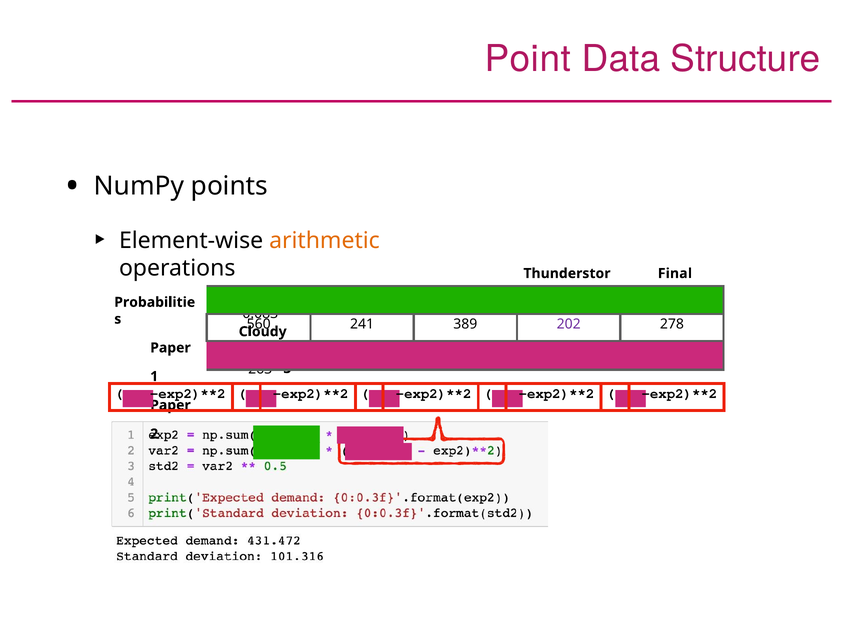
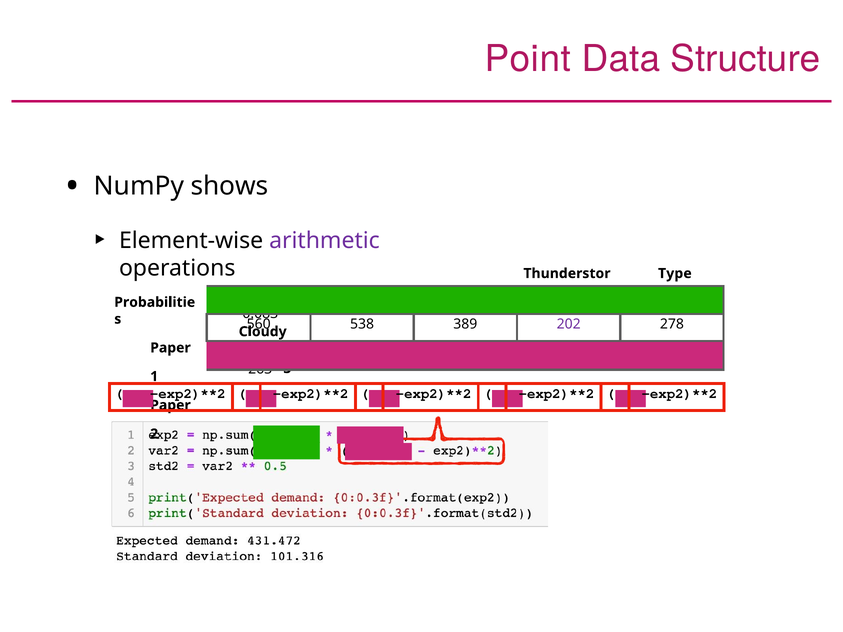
points: points -> shows (230, 186)
arithmetic colour: orange -> purple (324, 241)
Final: Final -> Type (675, 274)
241: 241 -> 538 (362, 324)
